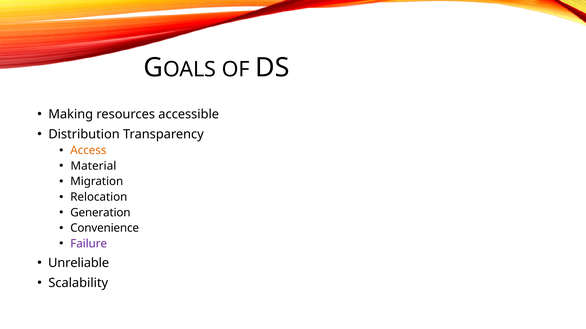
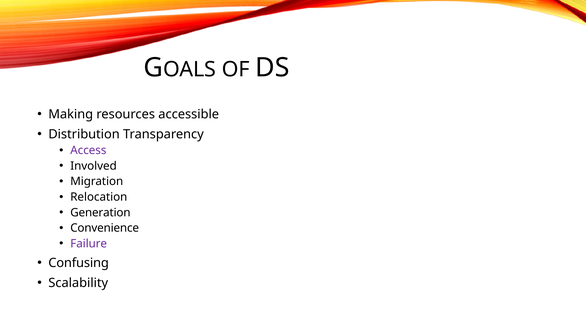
Access colour: orange -> purple (88, 151)
Material: Material -> Involved (94, 166)
Unreliable: Unreliable -> Confusing (79, 263)
